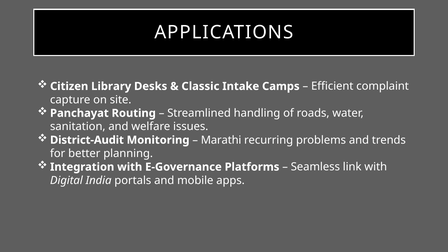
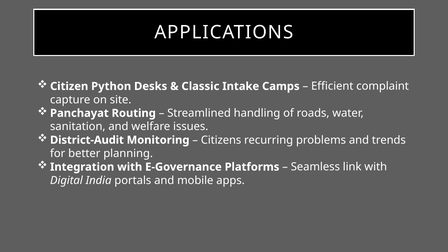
Library: Library -> Python (111, 86)
Marathi: Marathi -> Citizens (221, 140)
